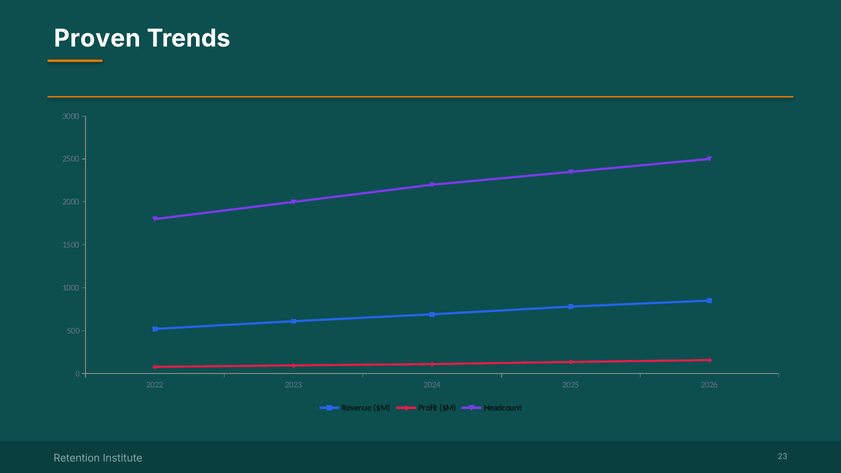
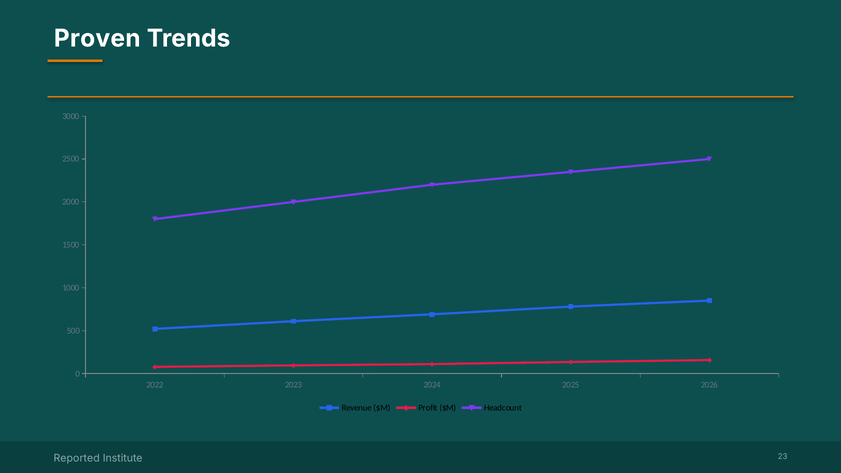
Retention: Retention -> Reported (77, 459)
